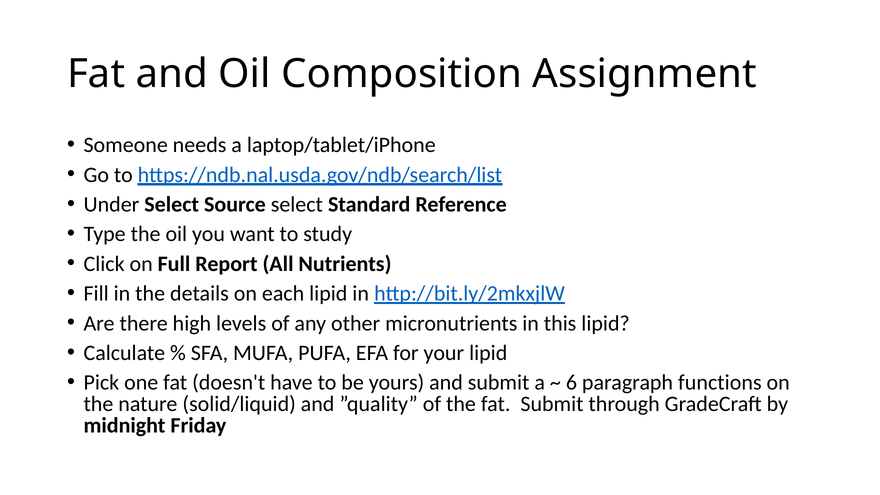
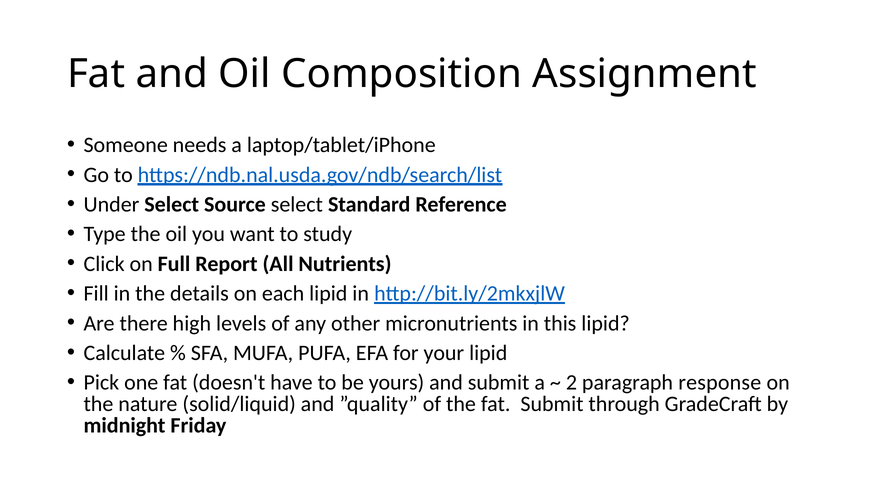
6: 6 -> 2 (571, 383)
functions: functions -> response (720, 383)
